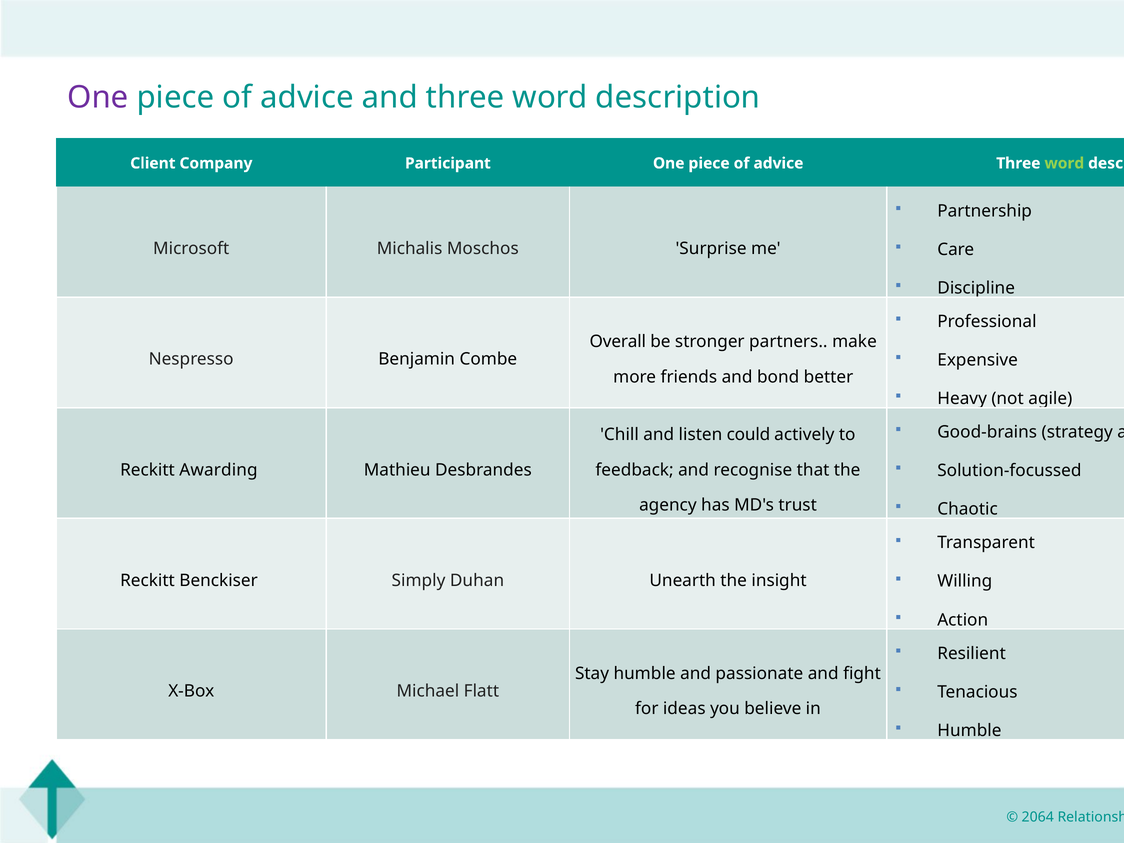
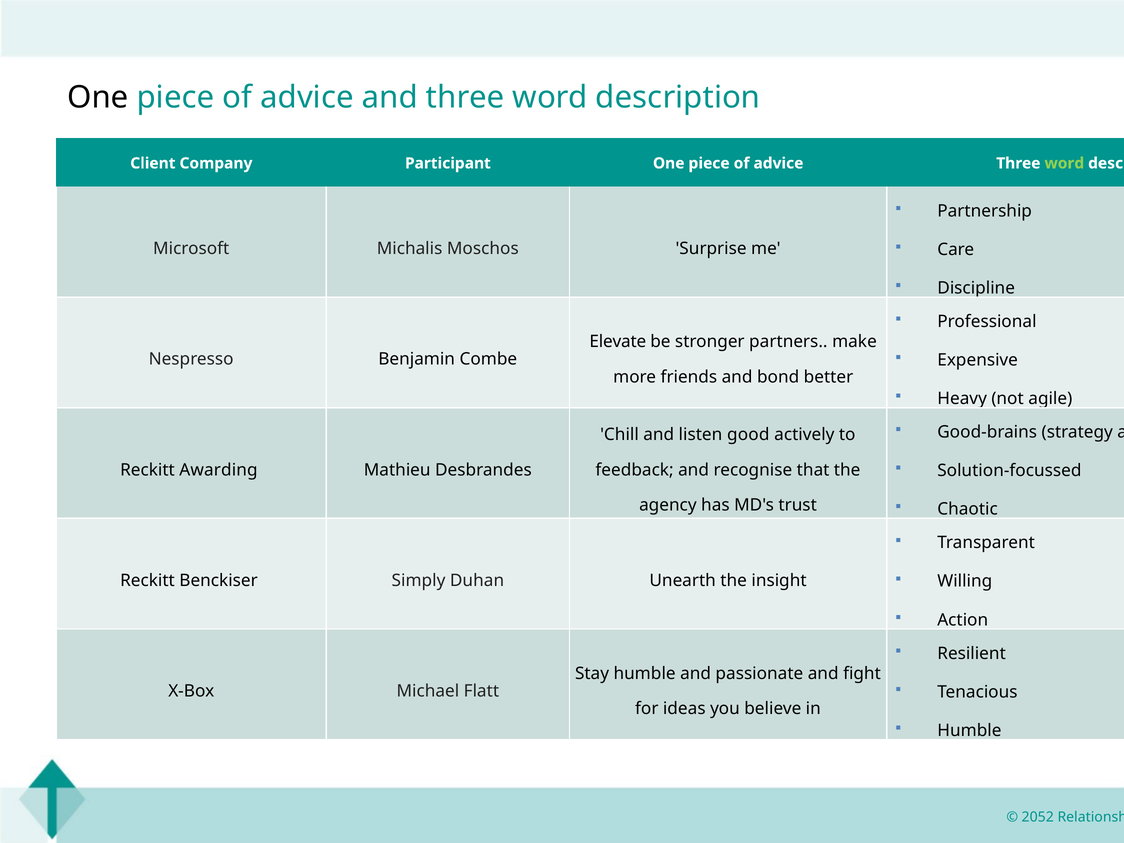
One colour: purple -> black (98, 98)
Overall: Overall -> Elevate (618, 342)
could: could -> good (748, 435)
2064: 2064 -> 2052 (1038, 817)
